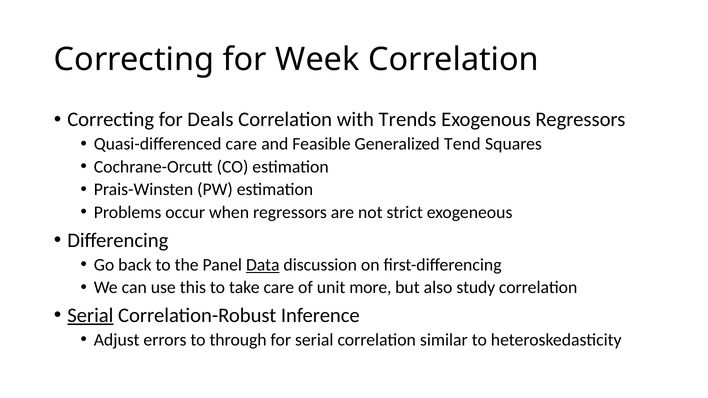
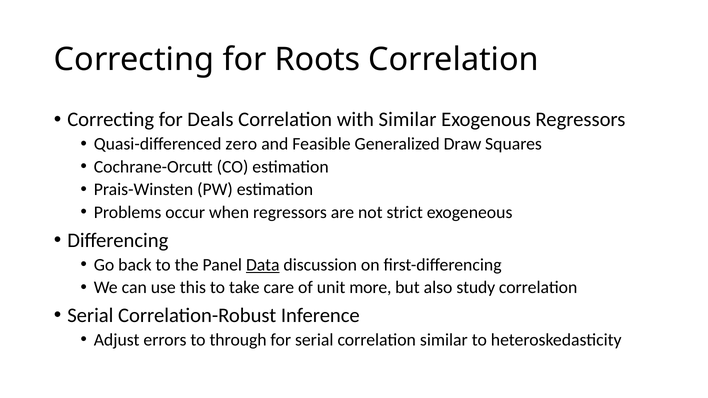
Week: Week -> Roots (318, 59)
with Trends: Trends -> Similar (408, 120)
Quasi-differenced care: care -> zero (241, 144)
Tend: Tend -> Draw (463, 144)
Serial underline: present -> none (90, 316)
